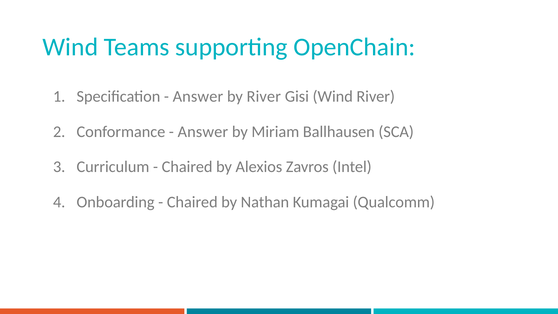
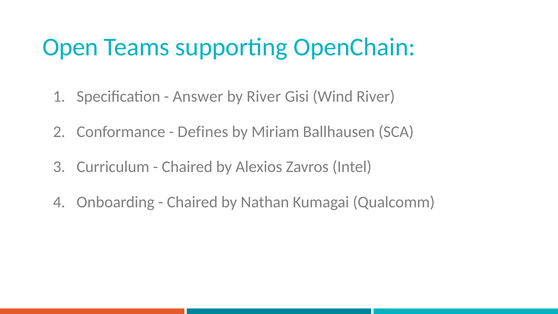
Wind: Wind -> Open (70, 47)
Answer: Answer -> Defines (203, 132)
